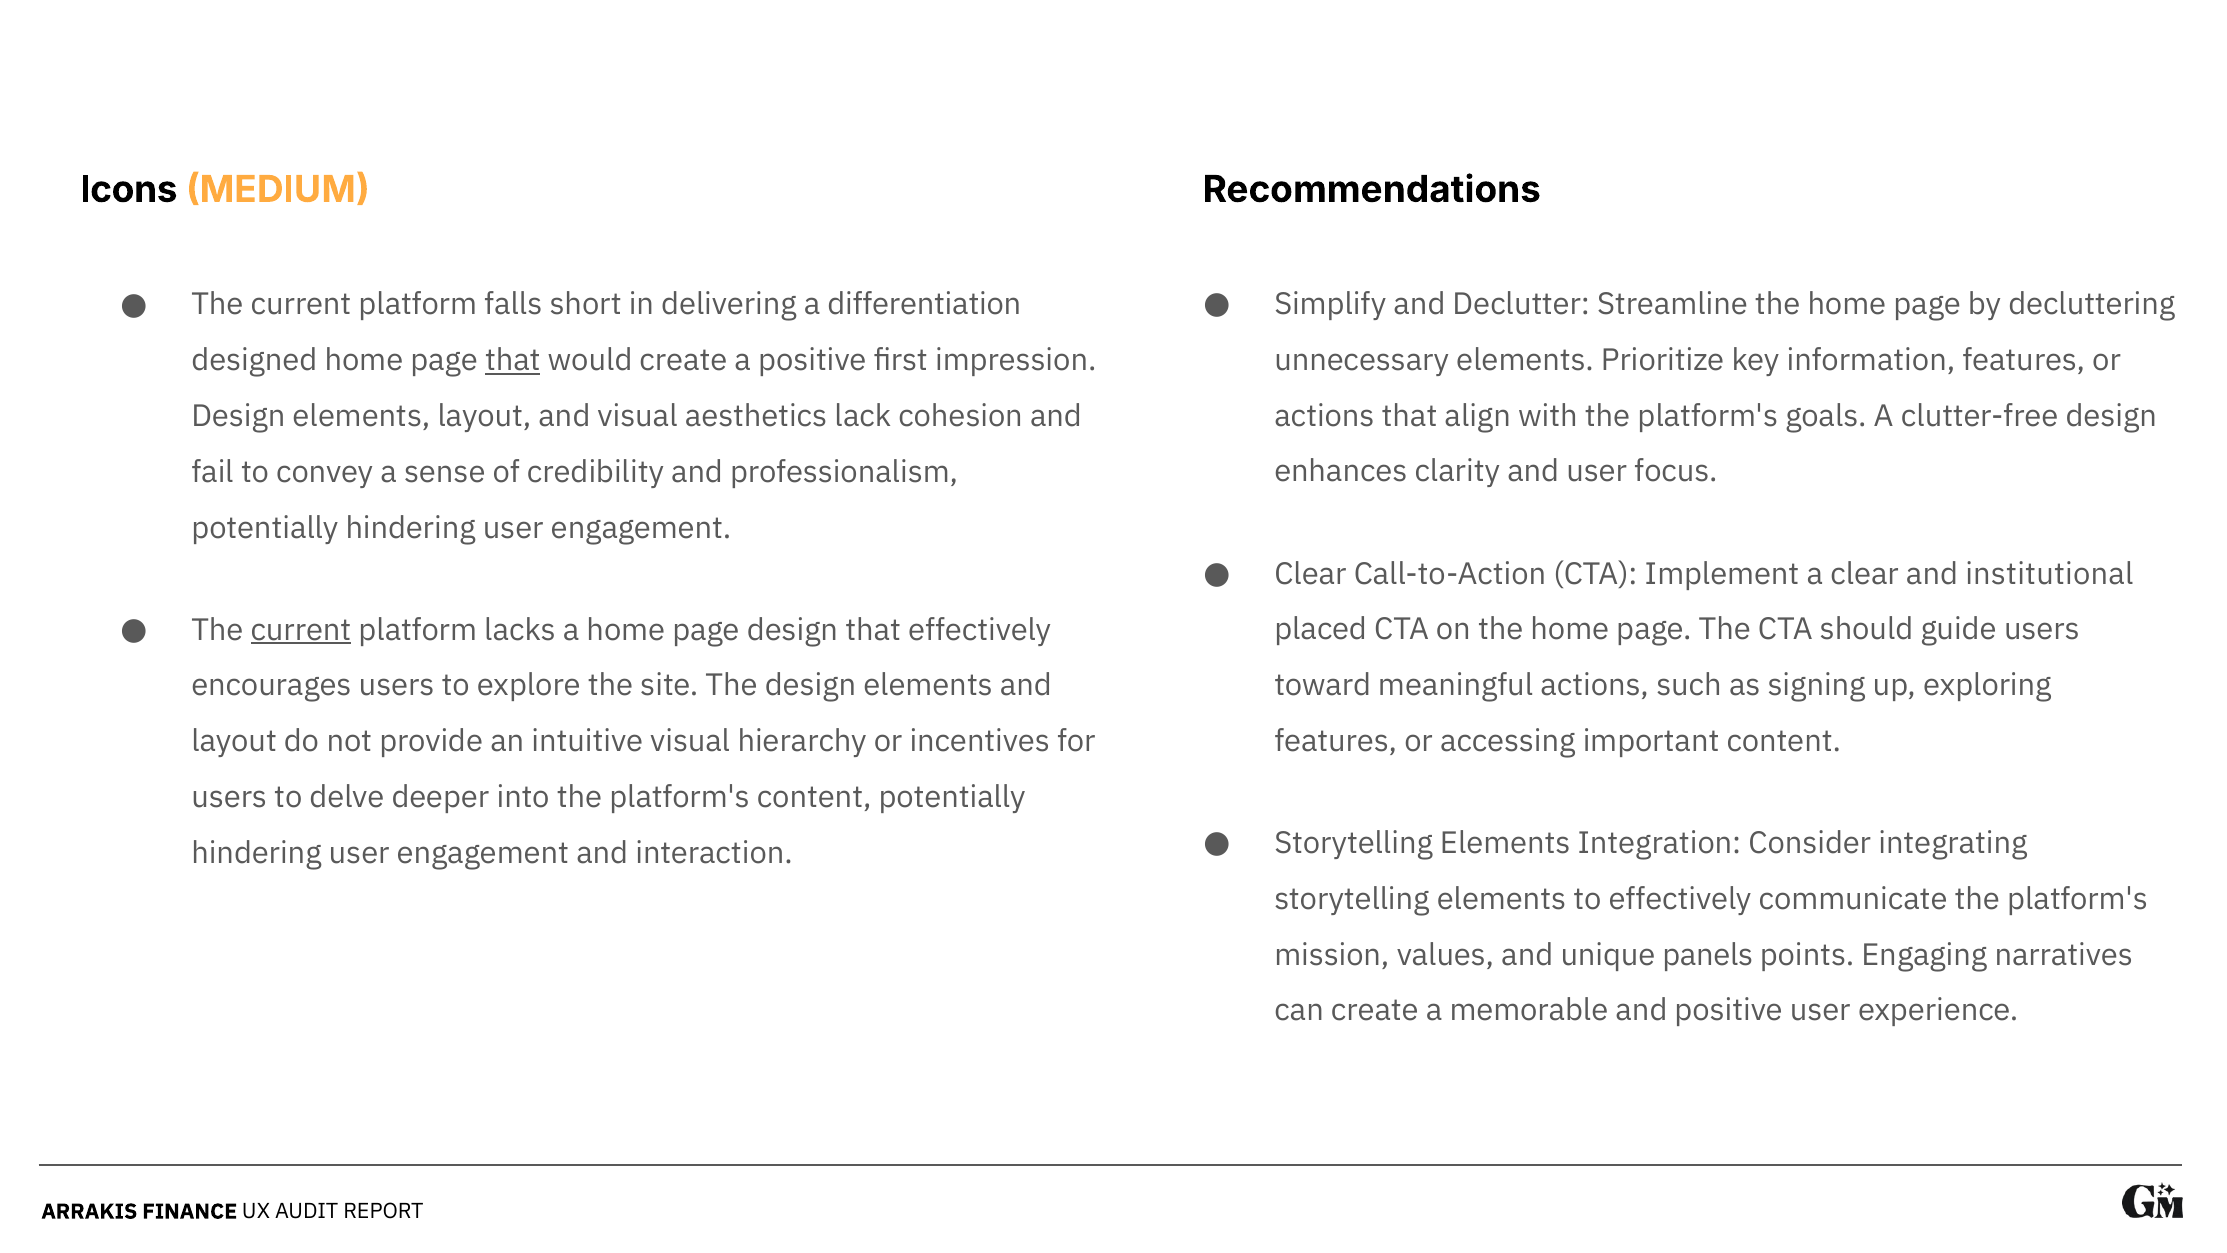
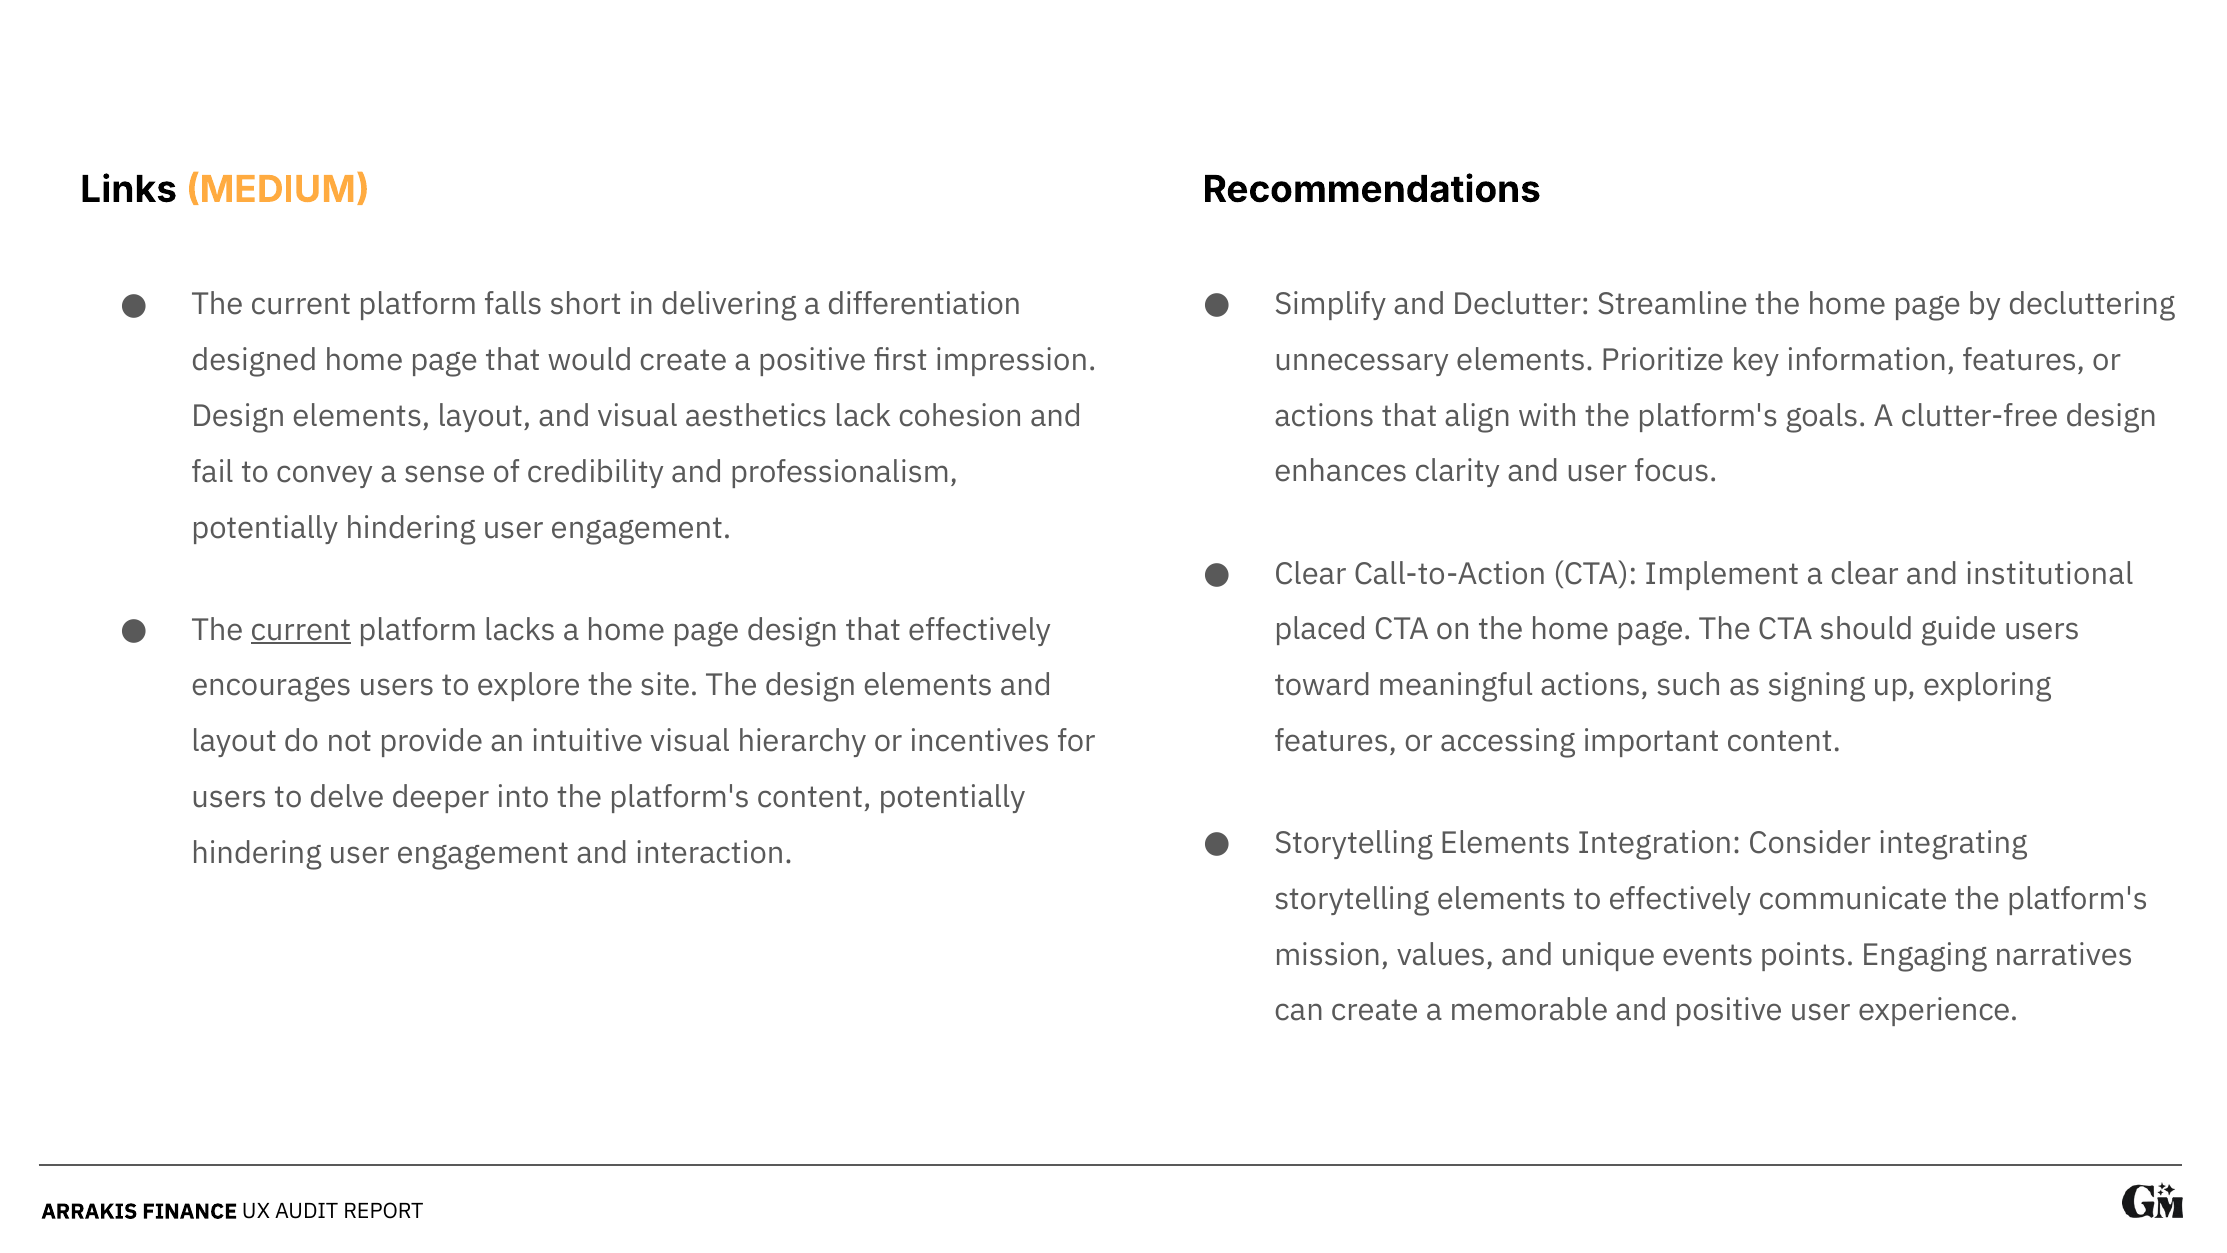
Icons: Icons -> Links (129, 190)
that underline: present -> none (513, 360)
panels: panels -> events (1708, 955)
